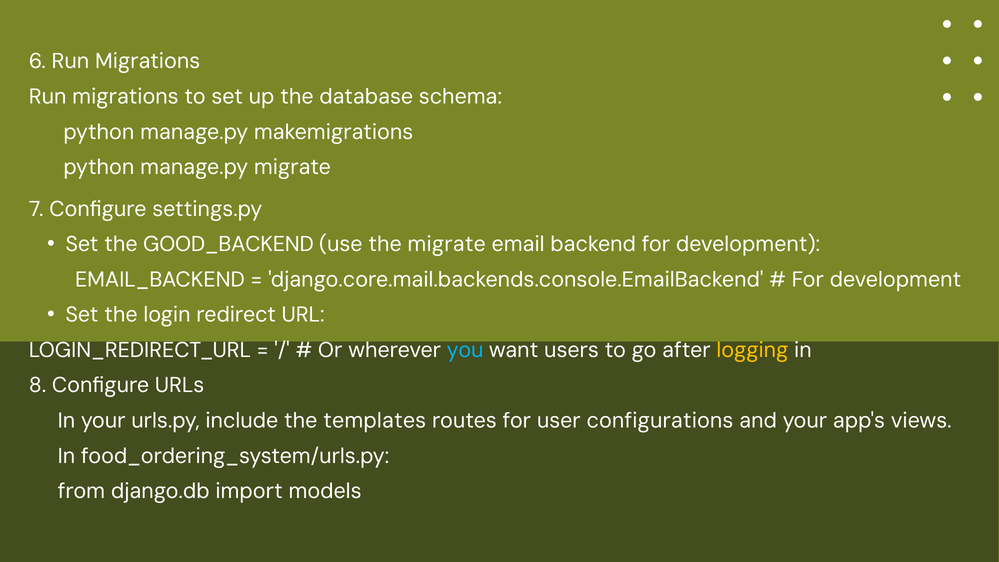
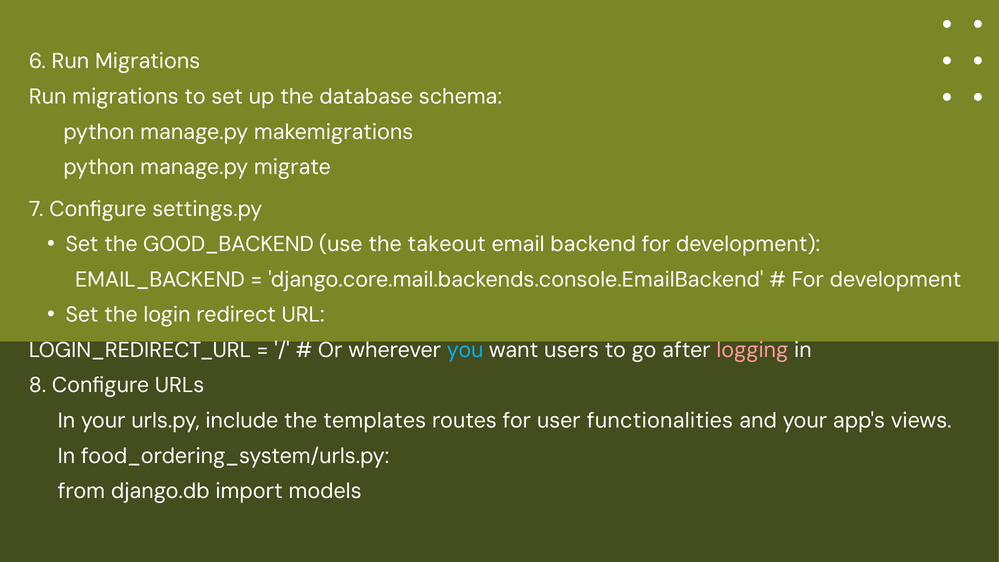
the migrate: migrate -> takeout (447, 244)
logging colour: yellow -> pink (752, 350)
configurations: configurations -> functionalities (660, 421)
